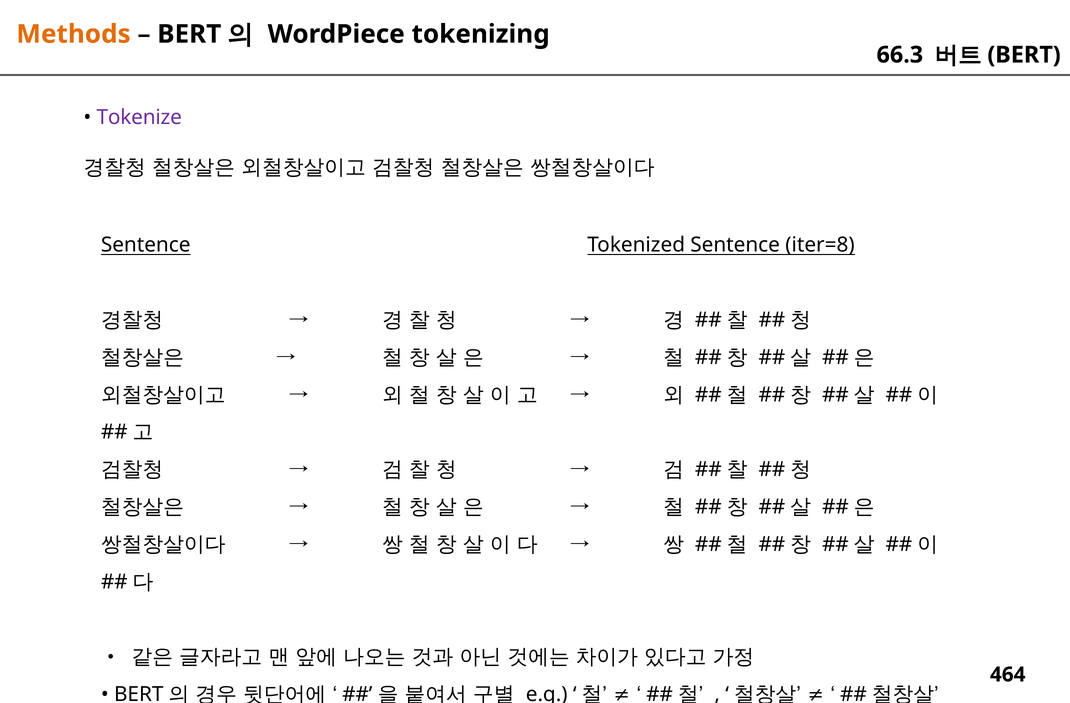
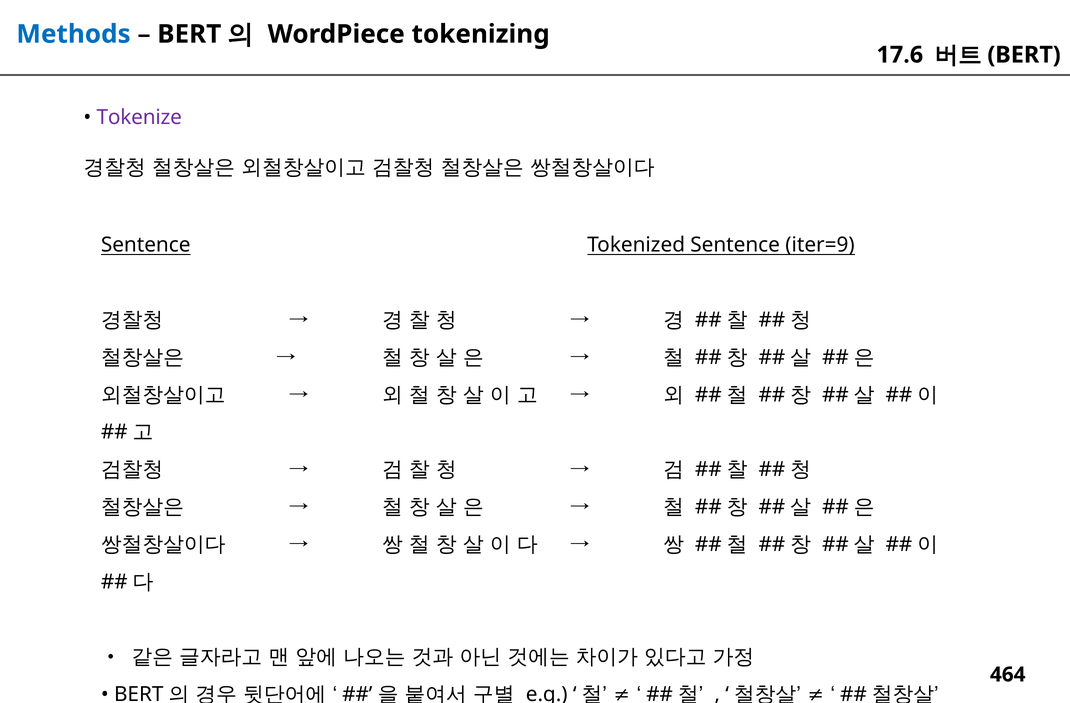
Methods colour: orange -> blue (74, 34)
66.3: 66.3 -> 17.6 (900, 55)
iter=8: iter=8 -> iter=9 (820, 245)
